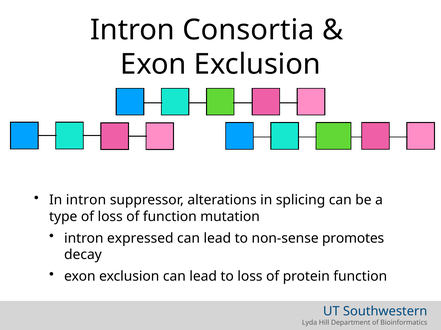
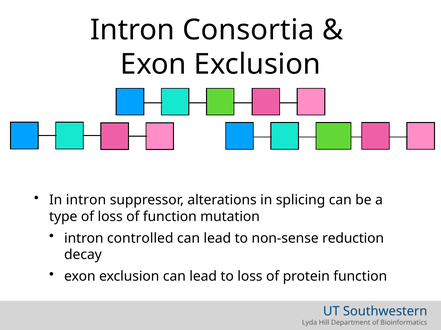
expressed: expressed -> controlled (140, 239)
promotes: promotes -> reduction (353, 239)
